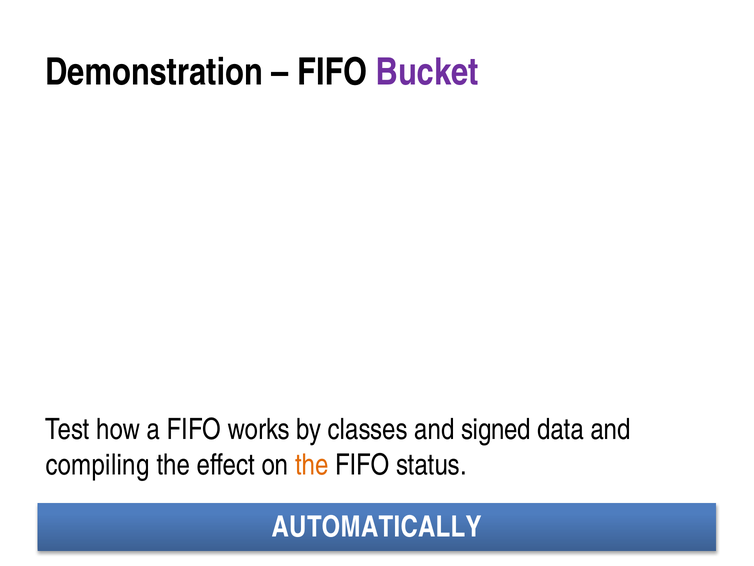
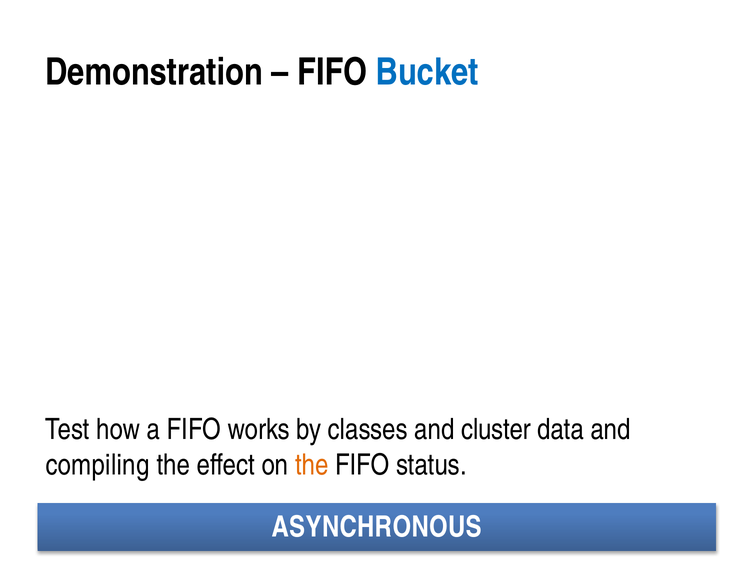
Bucket colour: purple -> blue (427, 72)
signed: signed -> cluster (496, 429)
AUTOMATICALLY: AUTOMATICALLY -> ASYNCHRONOUS (377, 527)
